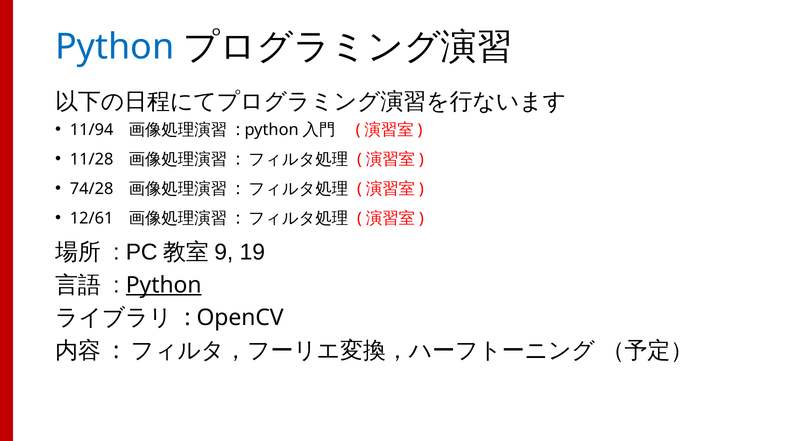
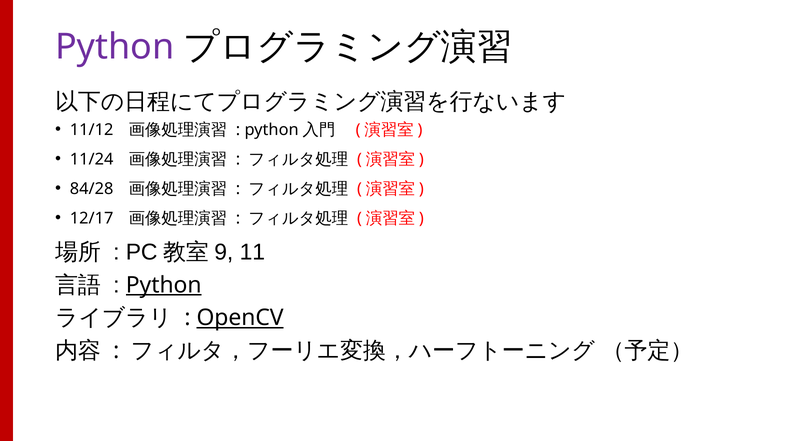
Python colour: blue -> purple (115, 47)
11/94: 11/94 -> 11/12 (92, 130)
11/28: 11/28 -> 11/24 (92, 160)
74/28: 74/28 -> 84/28 (92, 189)
12/61: 12/61 -> 12/17 (92, 218)
19: 19 -> 11 (252, 252)
OpenCV underline: none -> present (240, 318)
